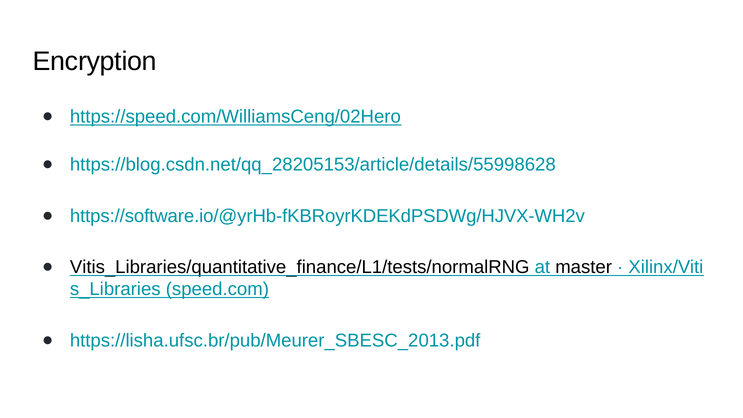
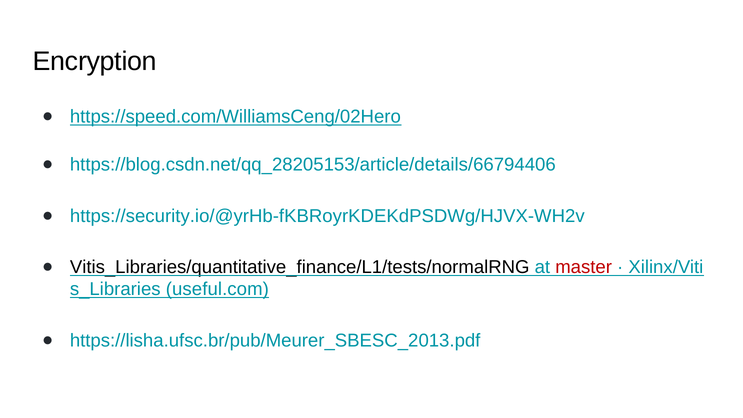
https://blog.csdn.net/qq_28205153/article/details/55998628: https://blog.csdn.net/qq_28205153/article/details/55998628 -> https://blog.csdn.net/qq_28205153/article/details/66794406 (313, 165)
https://software.io/@yrHb-fKBRoyrKDEKdPSDWg/HJVX-WH2v: https://software.io/@yrHb-fKBRoyrKDEKdPSDWg/HJVX-WH2v -> https://security.io/@yrHb-fKBRoyrKDEKdPSDWg/HJVX-WH2v (327, 216)
master colour: black -> red (584, 267)
speed.com: speed.com -> useful.com (217, 289)
